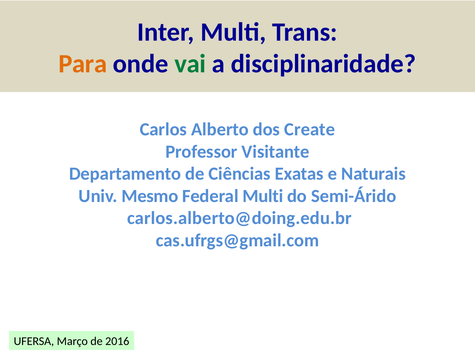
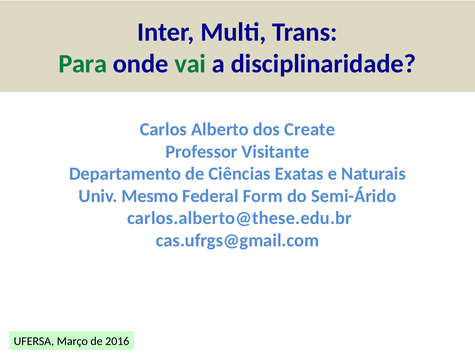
Para colour: orange -> green (83, 64)
Federal Multi: Multi -> Form (263, 196)
carlos.alberto@doing.edu.br: carlos.alberto@doing.edu.br -> carlos.alberto@these.edu.br (239, 218)
